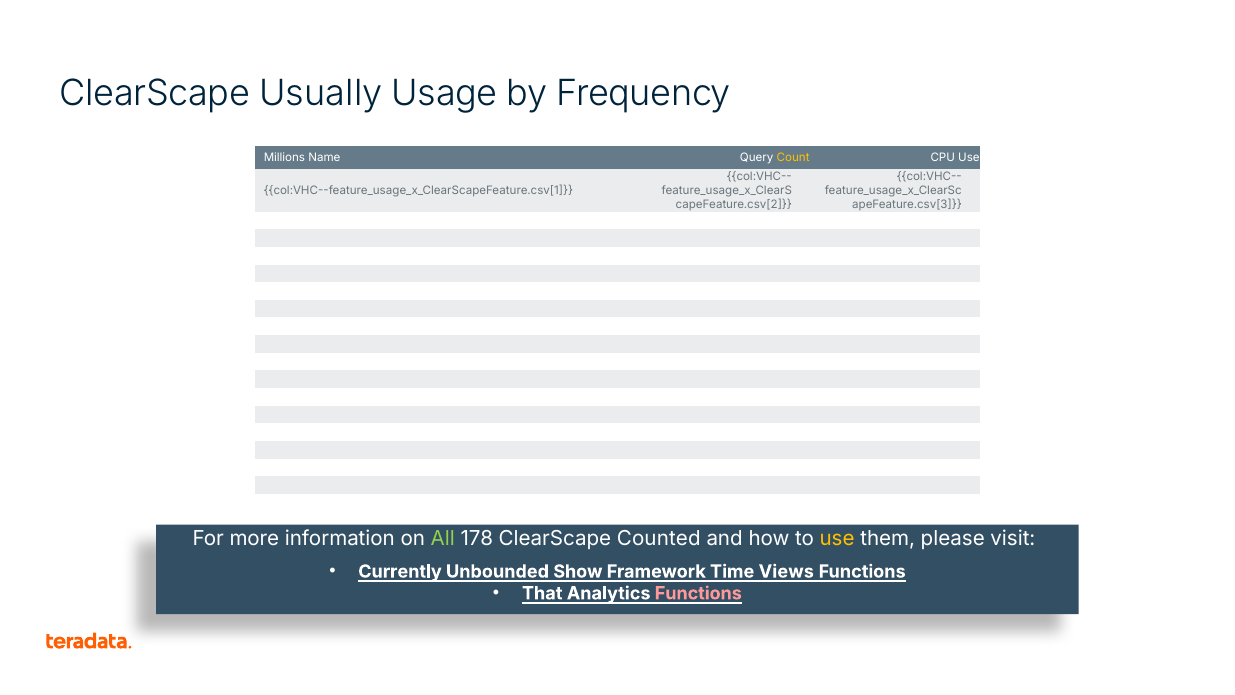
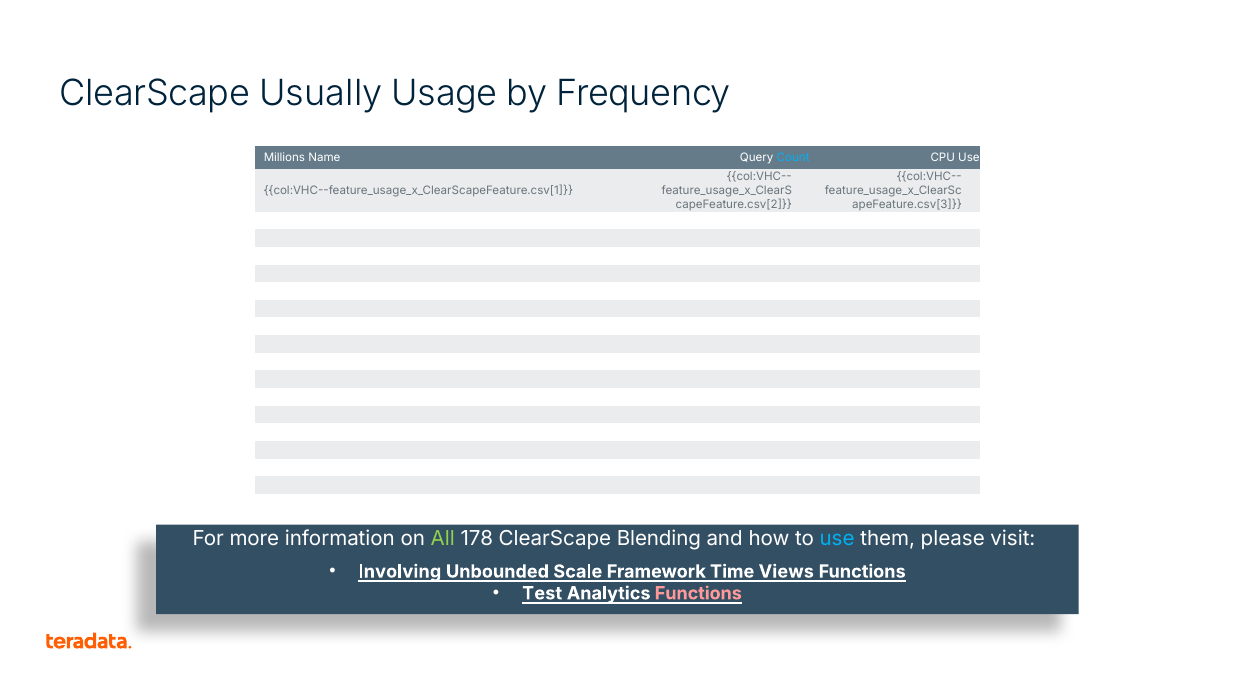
Count colour: yellow -> light blue (793, 158)
Counted: Counted -> Blending (659, 538)
use colour: yellow -> light blue (837, 538)
Currently: Currently -> Involving (400, 571)
Show: Show -> Scale (578, 571)
That: That -> Test (542, 593)
